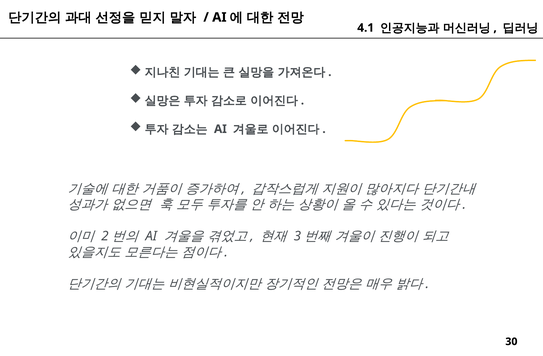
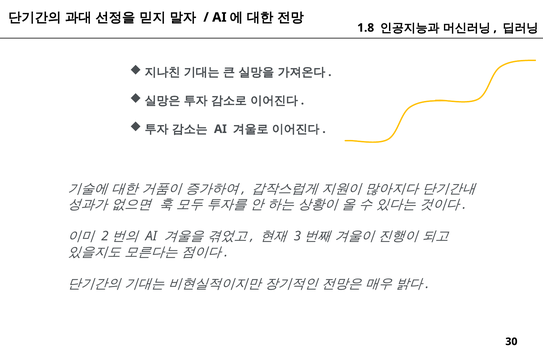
4.1: 4.1 -> 1.8 (366, 28)
